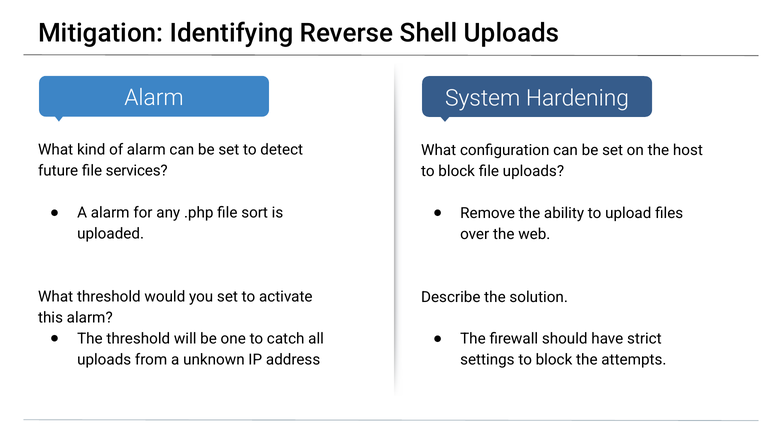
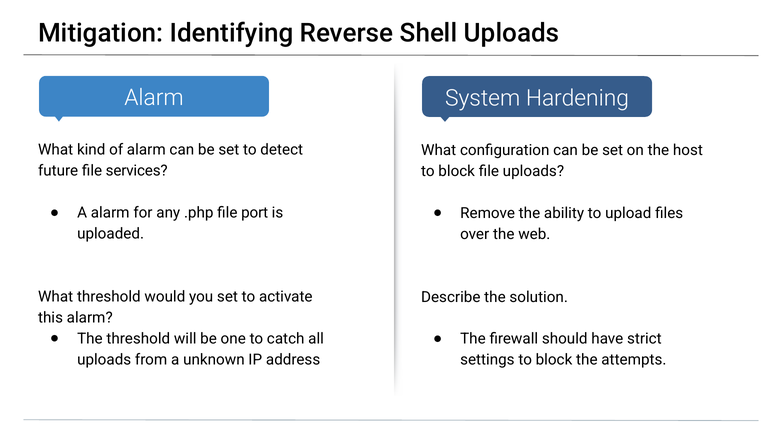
sort: sort -> port (255, 213)
